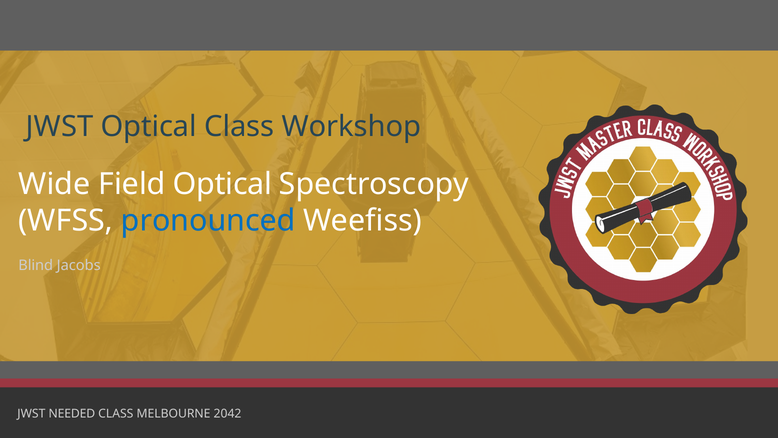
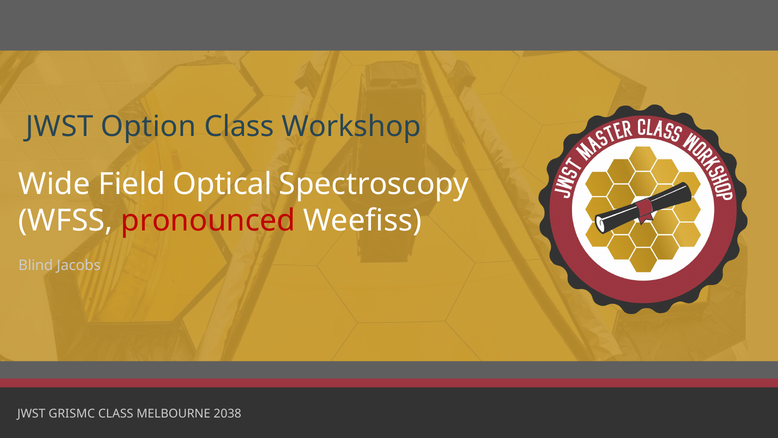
JWST Optical: Optical -> Option (149, 127)
pronounced colour: blue -> red (208, 220)
NEEDED: NEEDED -> GRISMC (72, 413)
2042: 2042 -> 2038 (228, 413)
